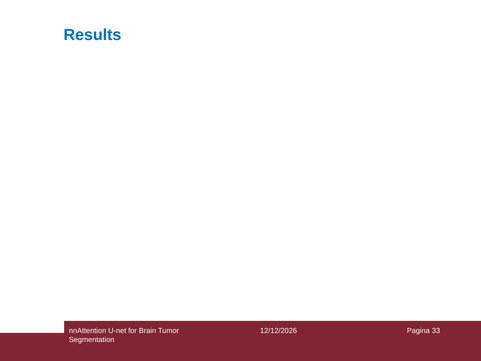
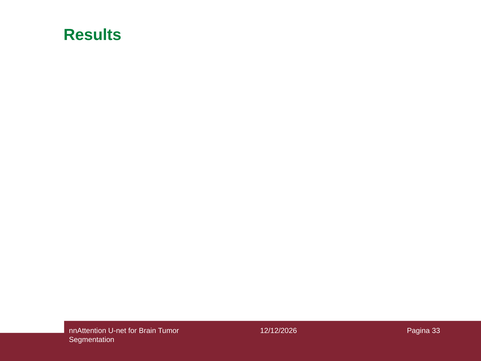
Results colour: blue -> green (92, 35)
